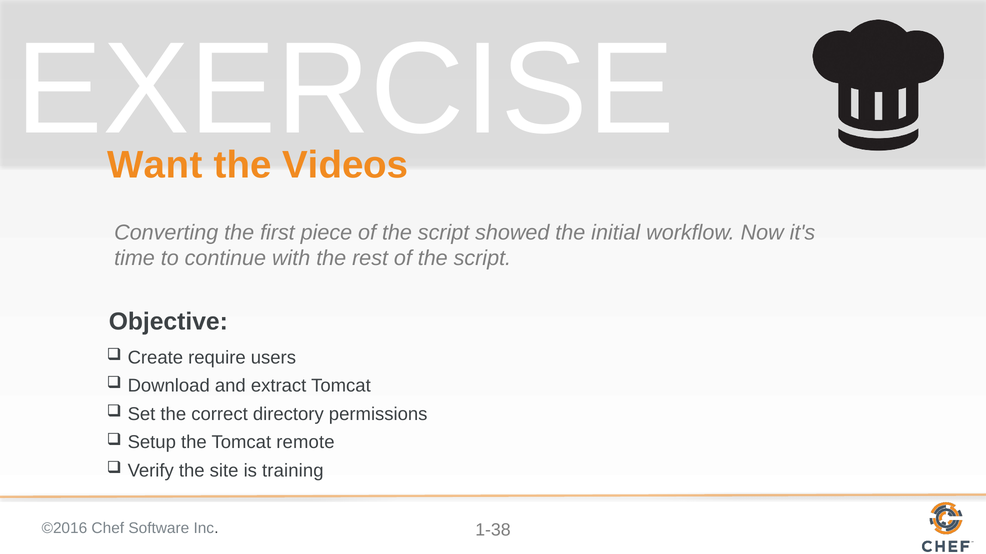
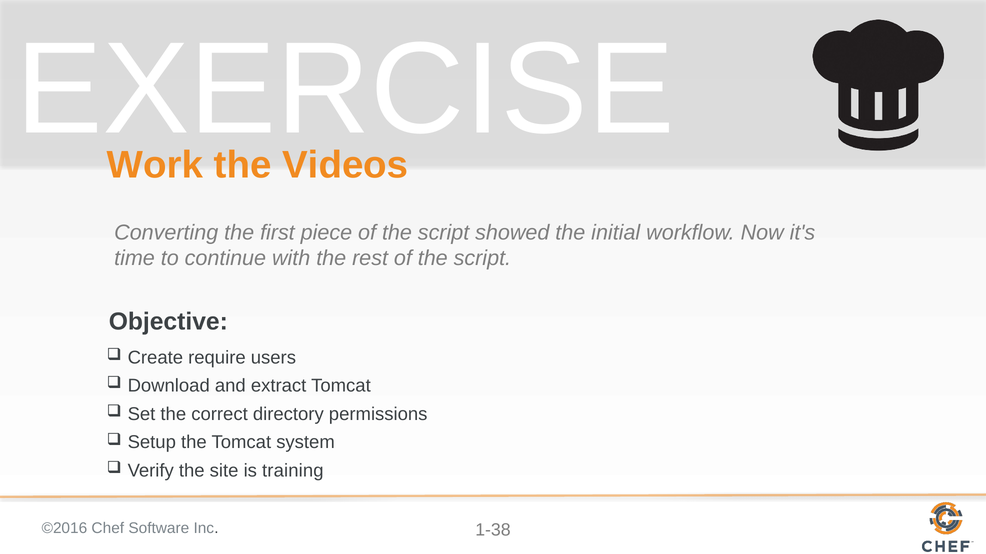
Want: Want -> Work (155, 165)
remote: remote -> system (306, 443)
